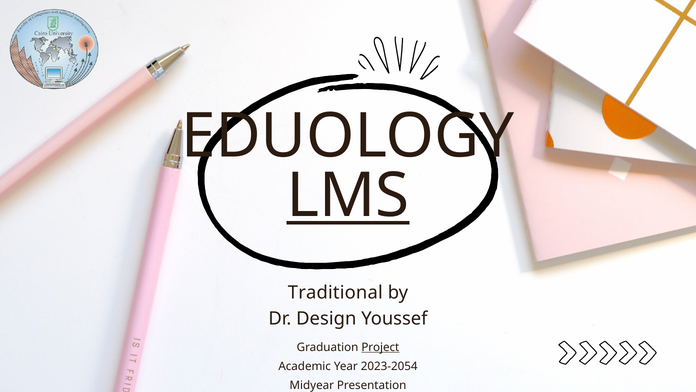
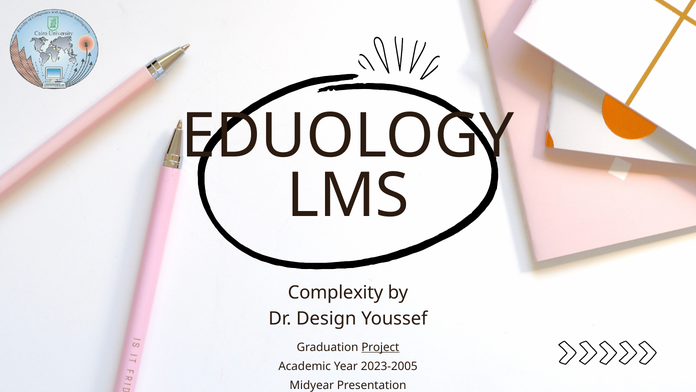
LMS underline: present -> none (348, 196)
Traditional: Traditional -> Complexity (335, 292)
2023-2054: 2023-2054 -> 2023-2005 (389, 366)
